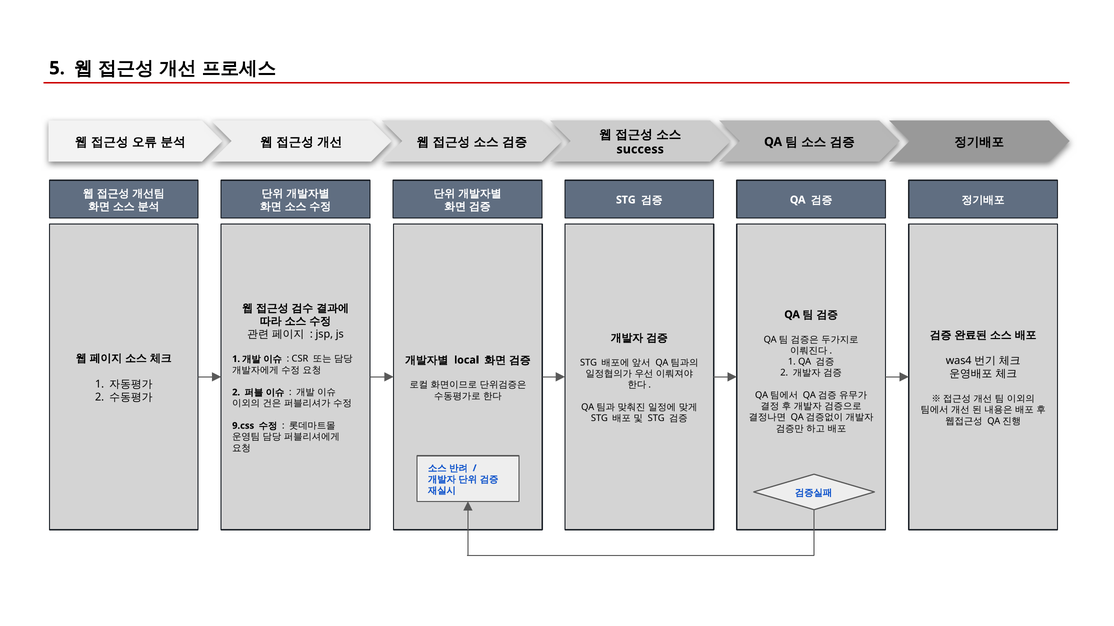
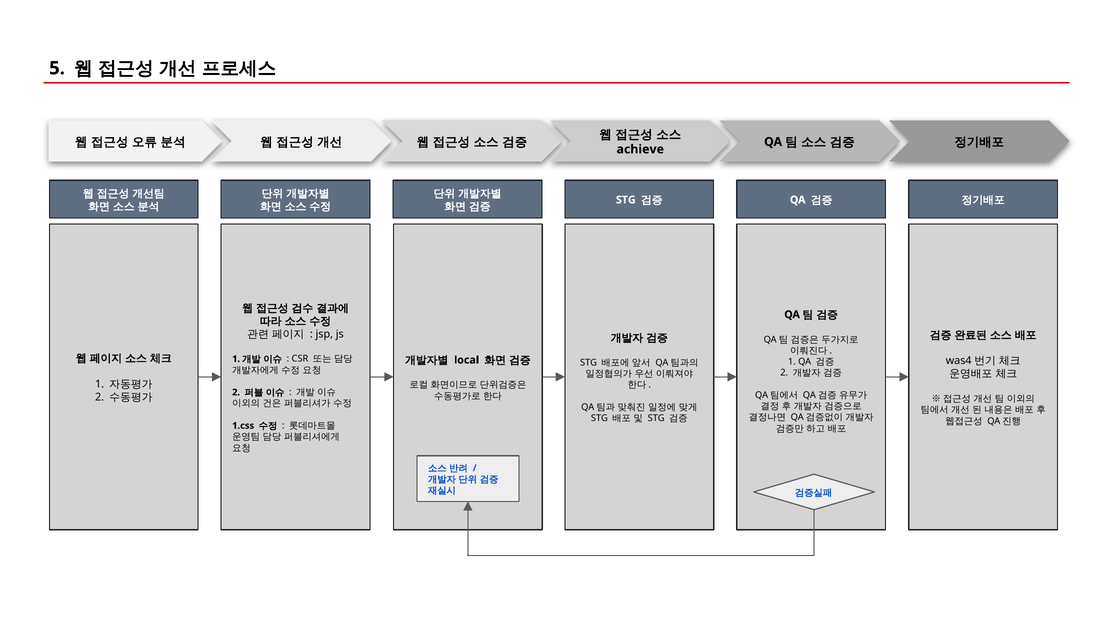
success: success -> achieve (640, 149)
9.css: 9.css -> 1.css (243, 426)
